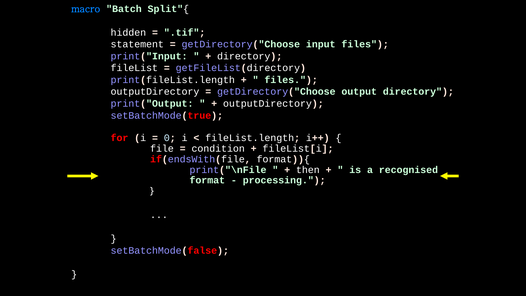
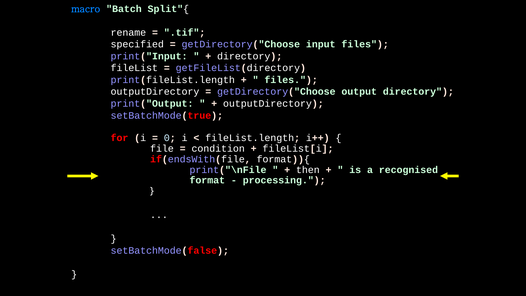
hidden: hidden -> rename (128, 33)
statement: statement -> specified (137, 44)
